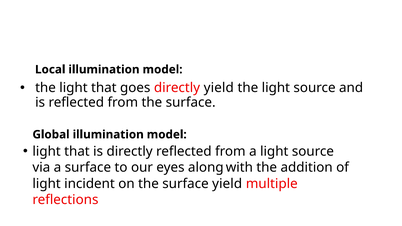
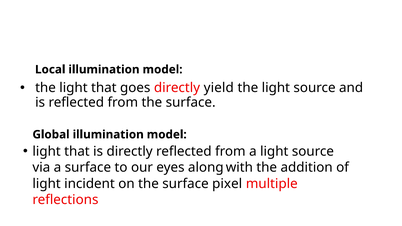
surface yield: yield -> pixel (227, 184)
